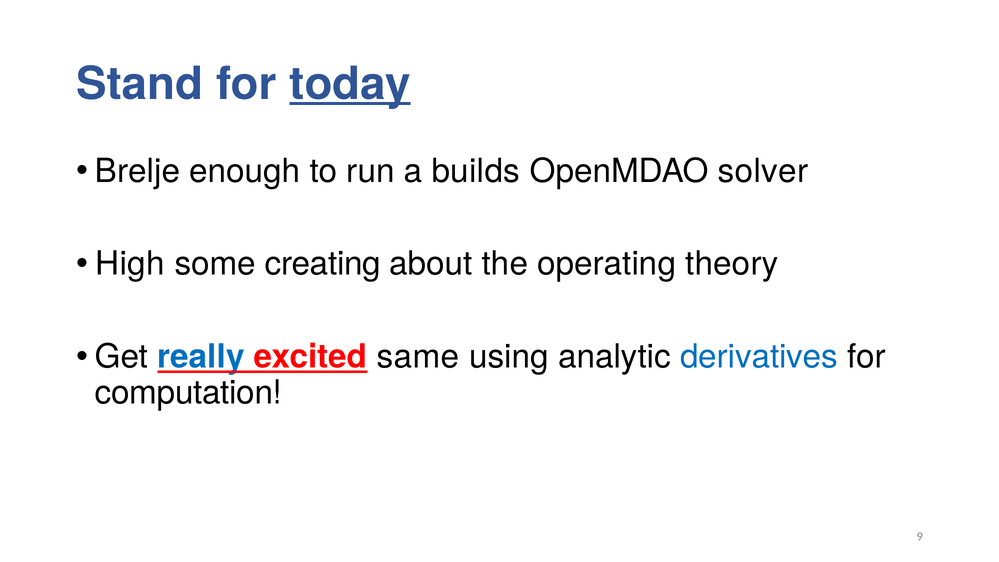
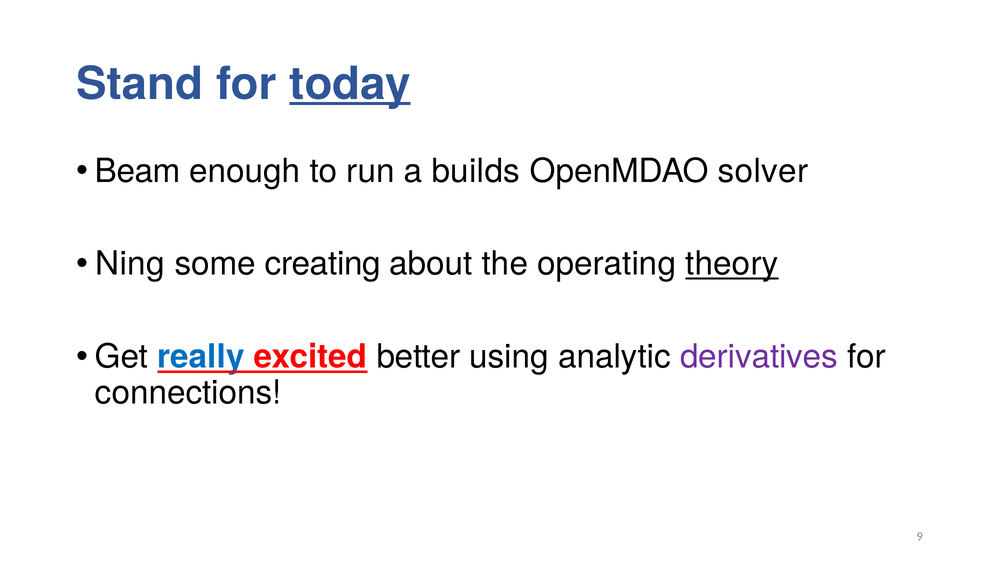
Brelje: Brelje -> Beam (138, 171)
High: High -> Ning (130, 264)
theory underline: none -> present (732, 264)
same: same -> better (418, 357)
derivatives colour: blue -> purple (759, 357)
computation: computation -> connections (188, 393)
